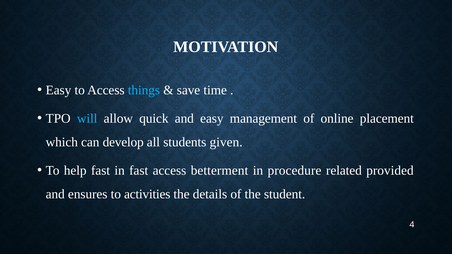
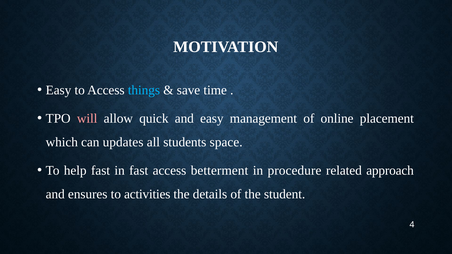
will colour: light blue -> pink (87, 119)
develop: develop -> updates (123, 142)
given: given -> space (226, 142)
provided: provided -> approach (390, 171)
